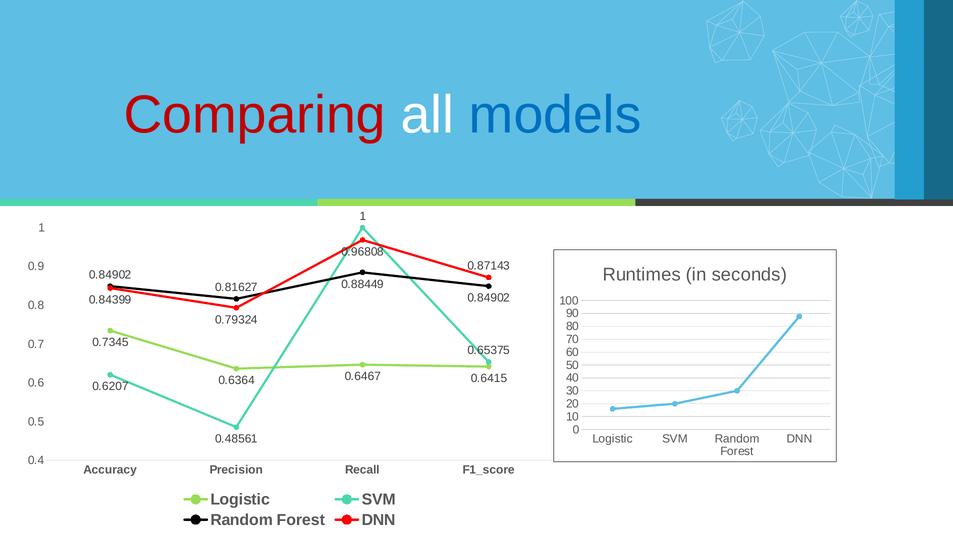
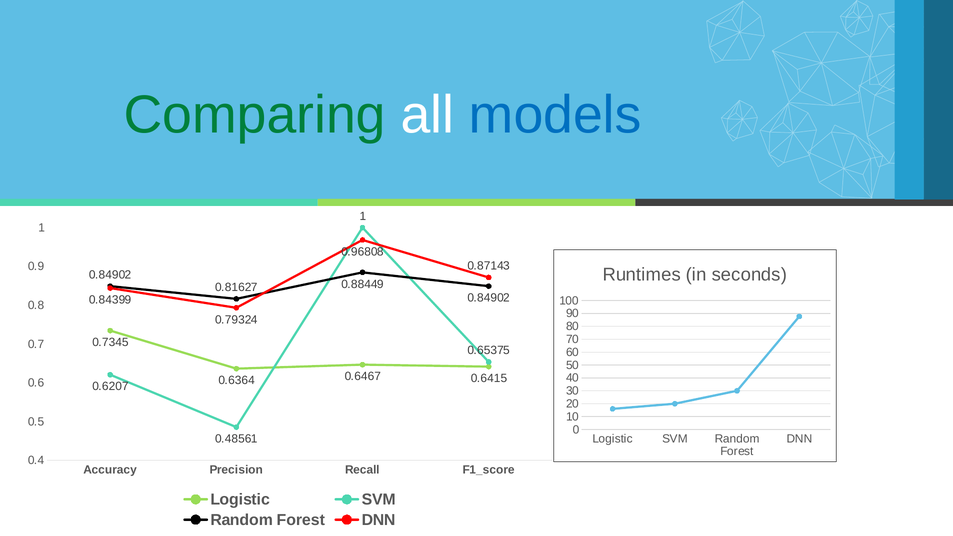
Comparing colour: red -> green (255, 115)
